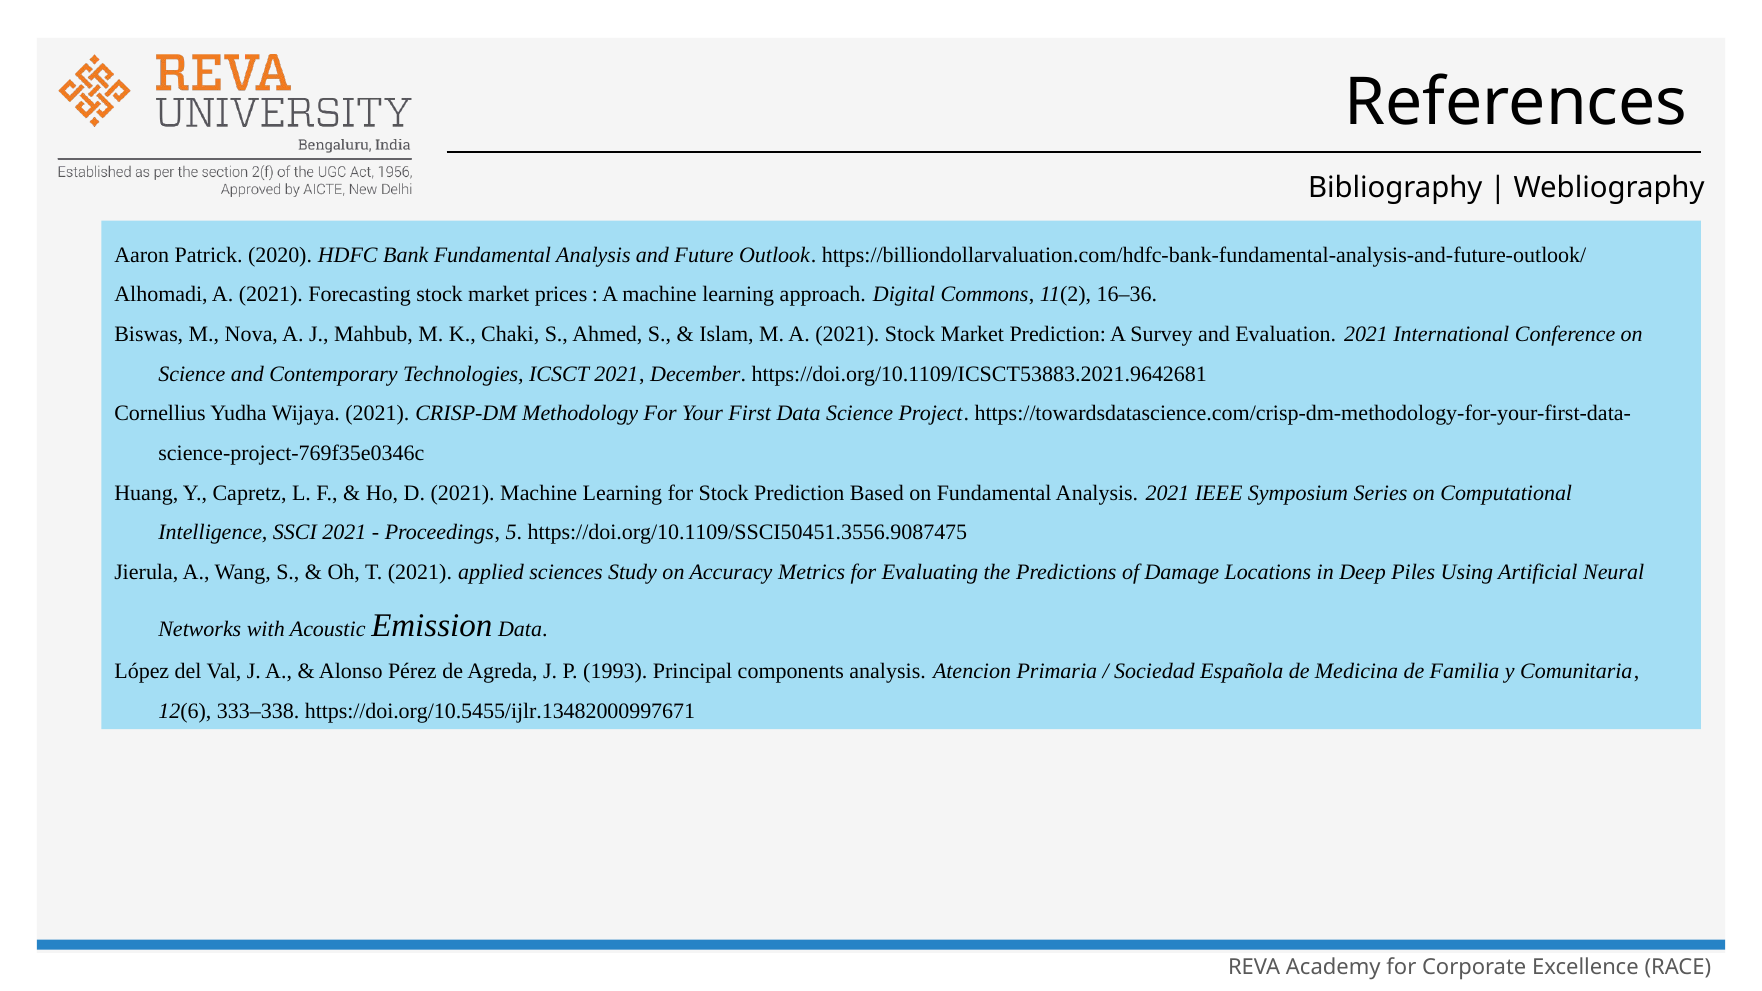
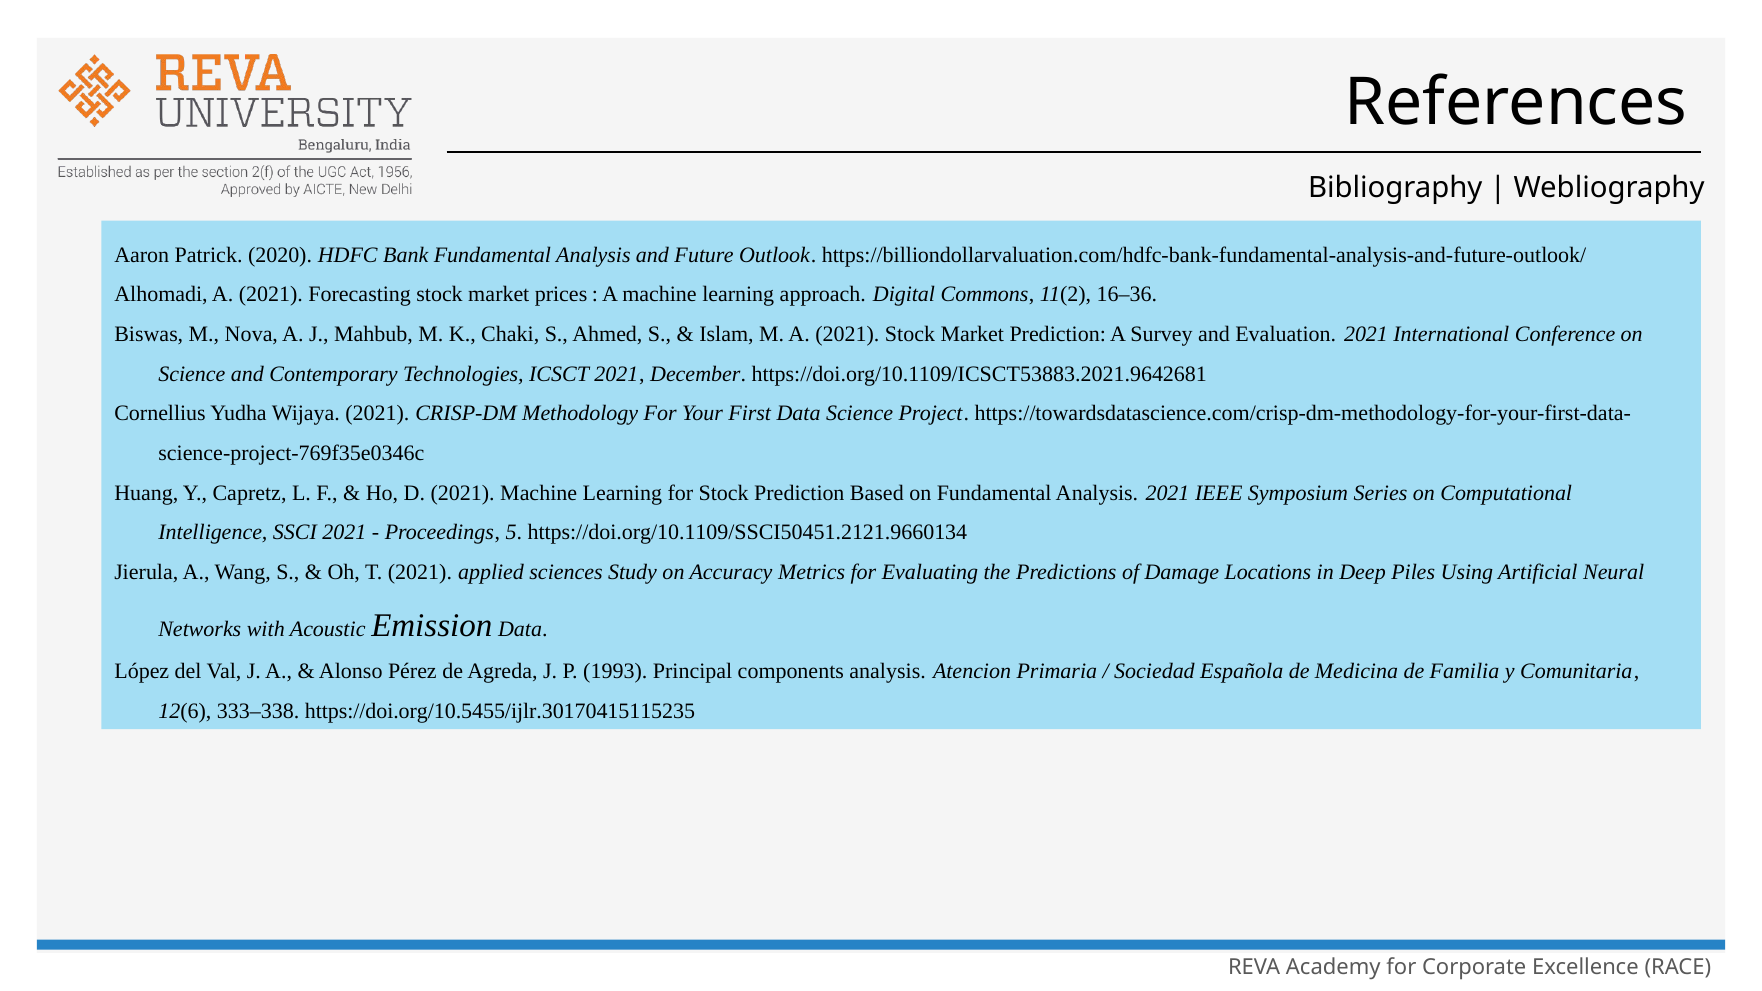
https://doi.org/10.1109/SSCI50451.3556.9087475: https://doi.org/10.1109/SSCI50451.3556.9087475 -> https://doi.org/10.1109/SSCI50451.2121.9660134 (747, 533)
https://doi.org/10.5455/ijlr.13482000997671: https://doi.org/10.5455/ijlr.13482000997671 -> https://doi.org/10.5455/ijlr.30170415115235 (500, 711)
